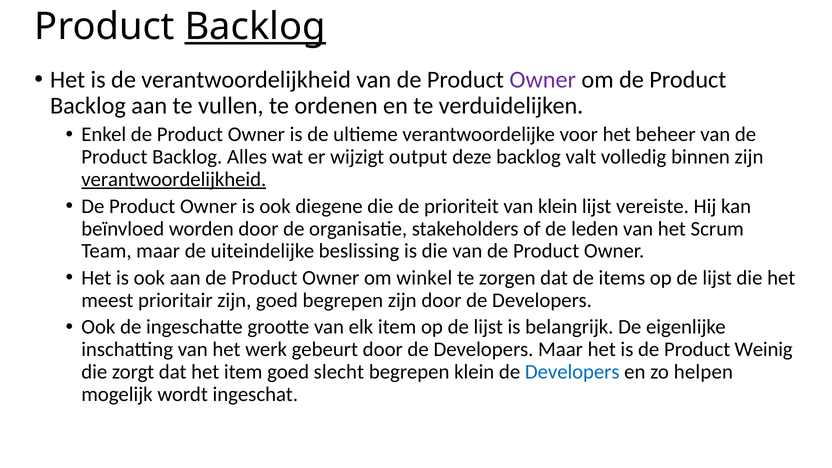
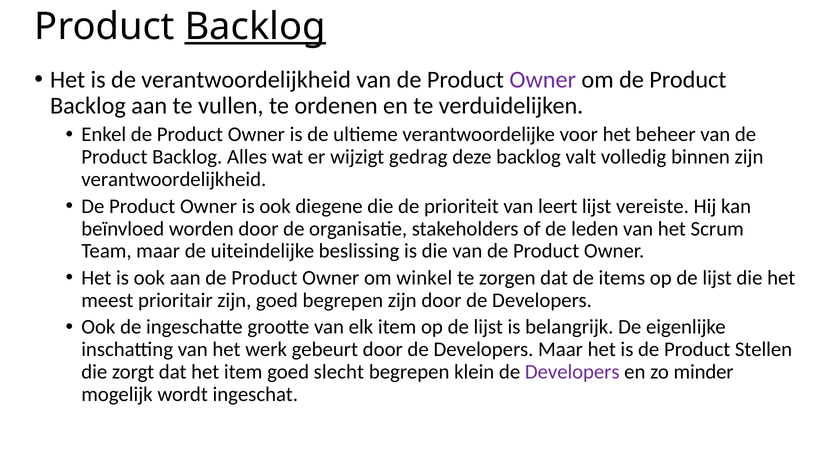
output: output -> gedrag (418, 157)
verantwoordelijkheid underline: present -> none (174, 179)
van klein: klein -> leert (558, 206)
Weinig: Weinig -> Stellen (764, 350)
Developers colour: blue -> purple (572, 372)
helpen: helpen -> minder (704, 372)
